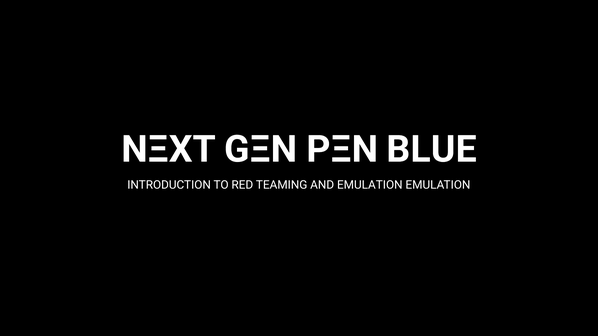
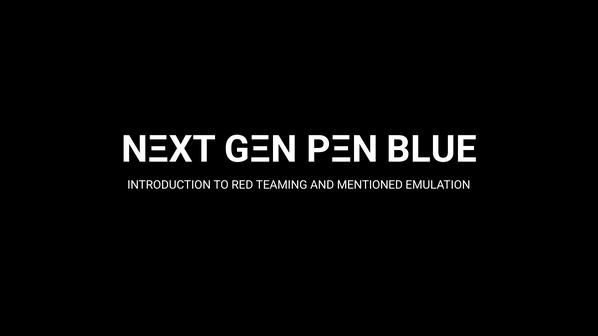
AND EMULATION: EMULATION -> MENTIONED (370, 185)
